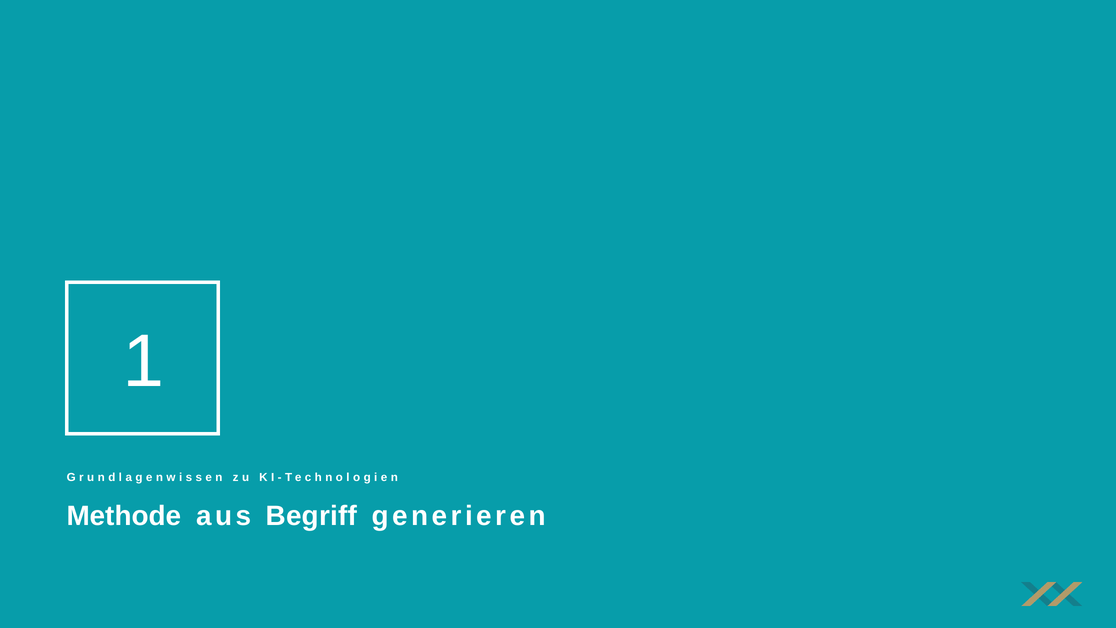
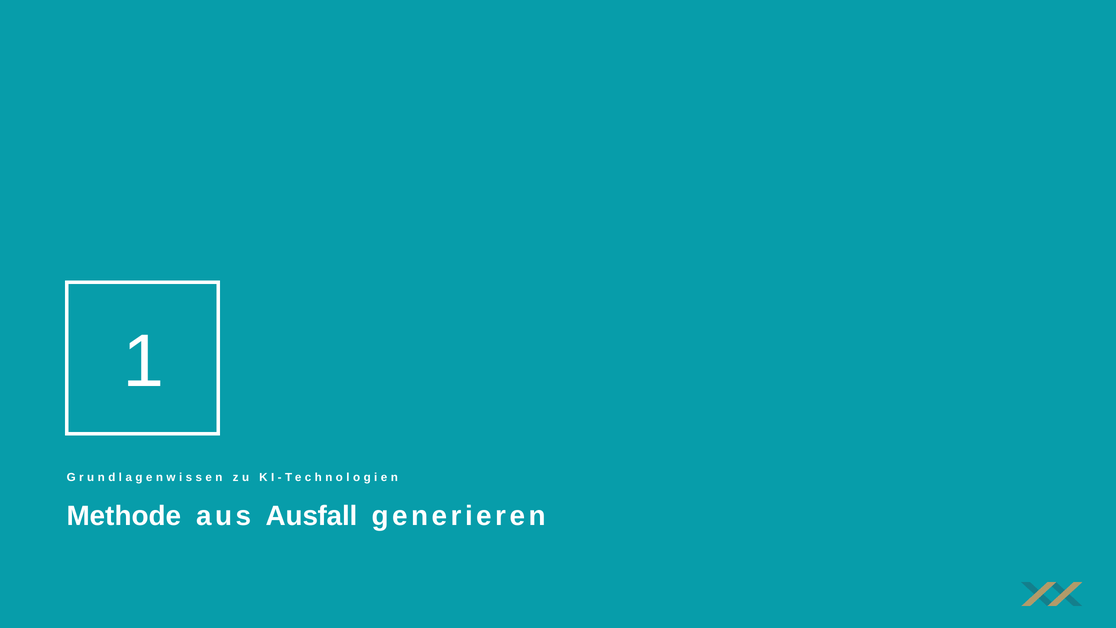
Begriff: Begriff -> Ausfall (312, 516)
